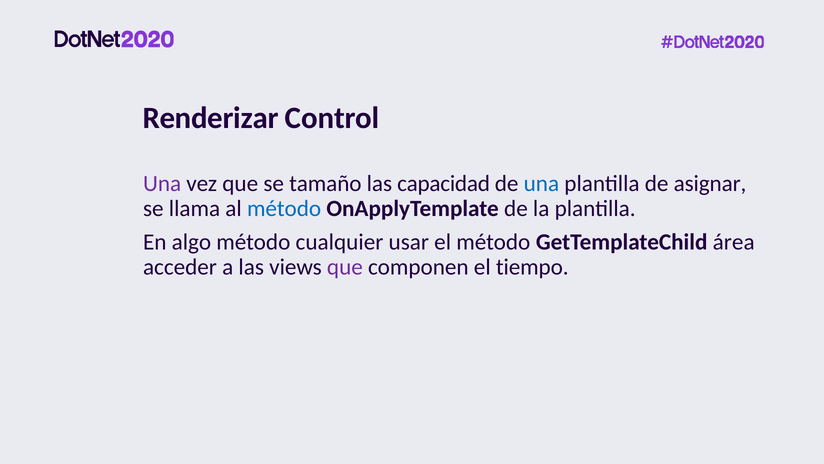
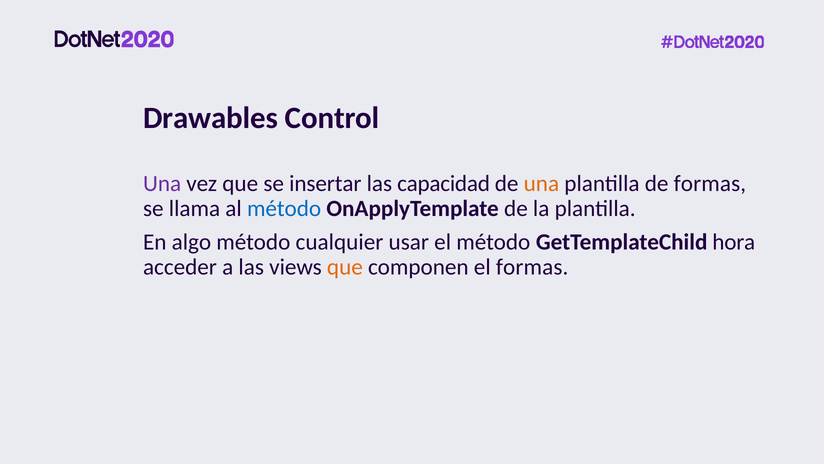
Renderizar: Renderizar -> Drawables (210, 118)
tamaño: tamaño -> insertar (325, 183)
una colour: blue -> orange (541, 183)
de asignar: asignar -> formas (710, 183)
área: área -> hora (734, 242)
que colour: purple -> orange (345, 267)
el tiempo: tiempo -> formas (532, 267)
